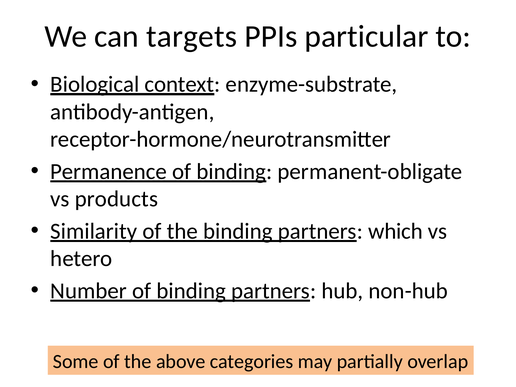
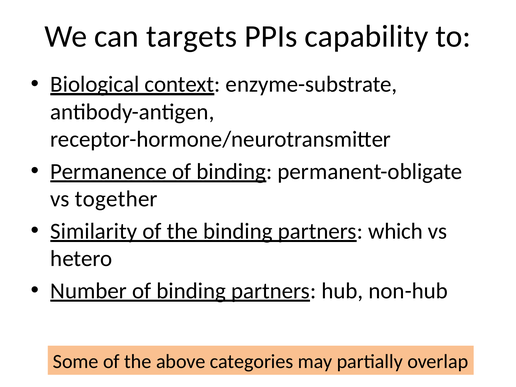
particular: particular -> capability (366, 36)
products: products -> together (116, 199)
